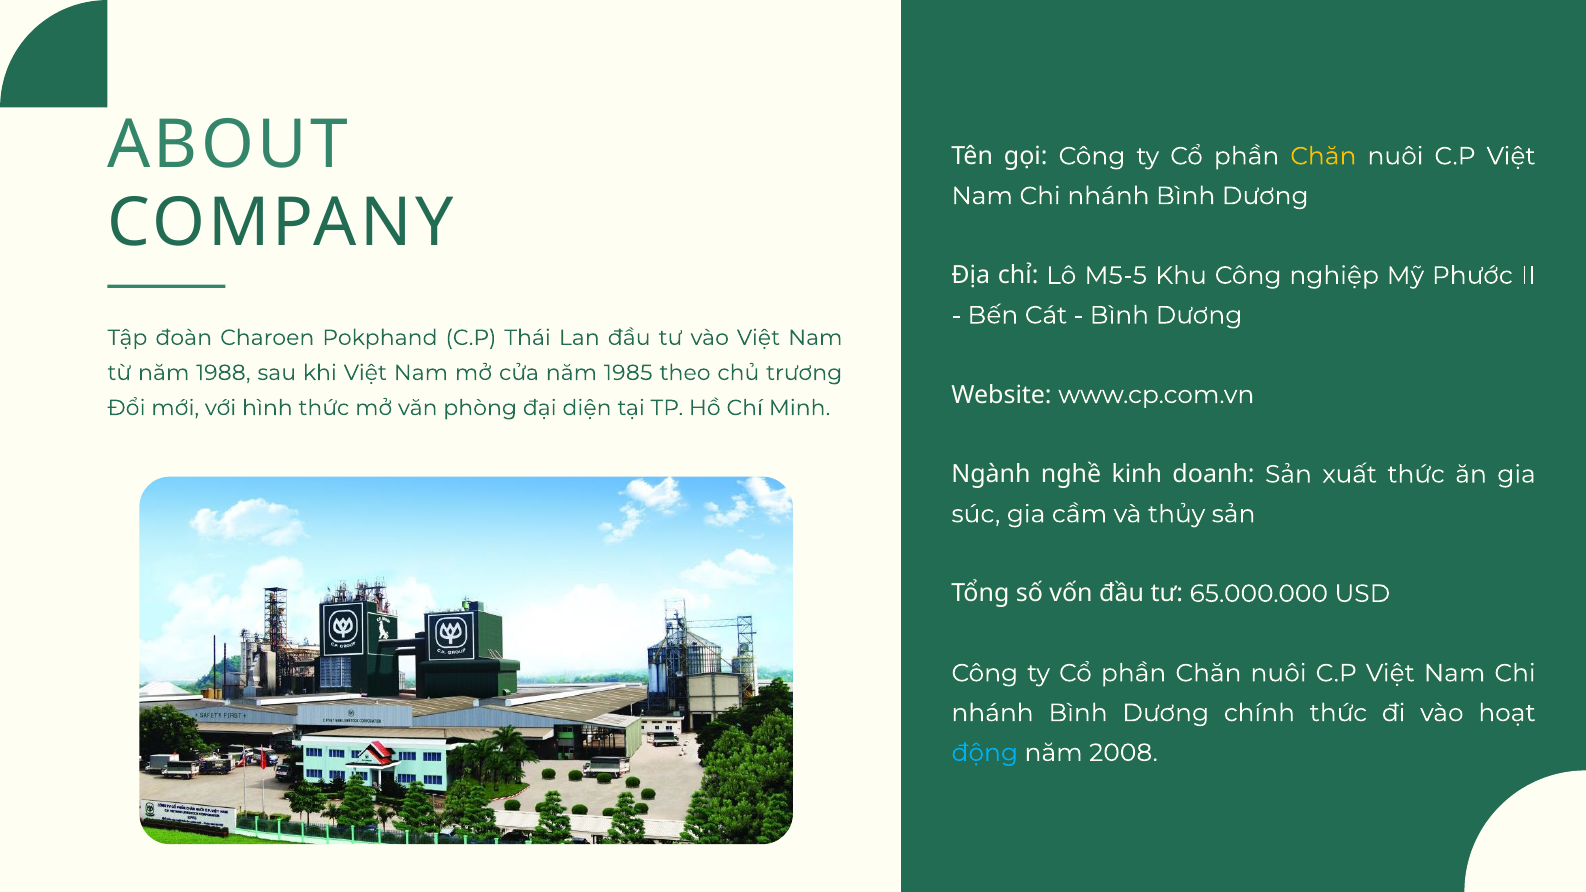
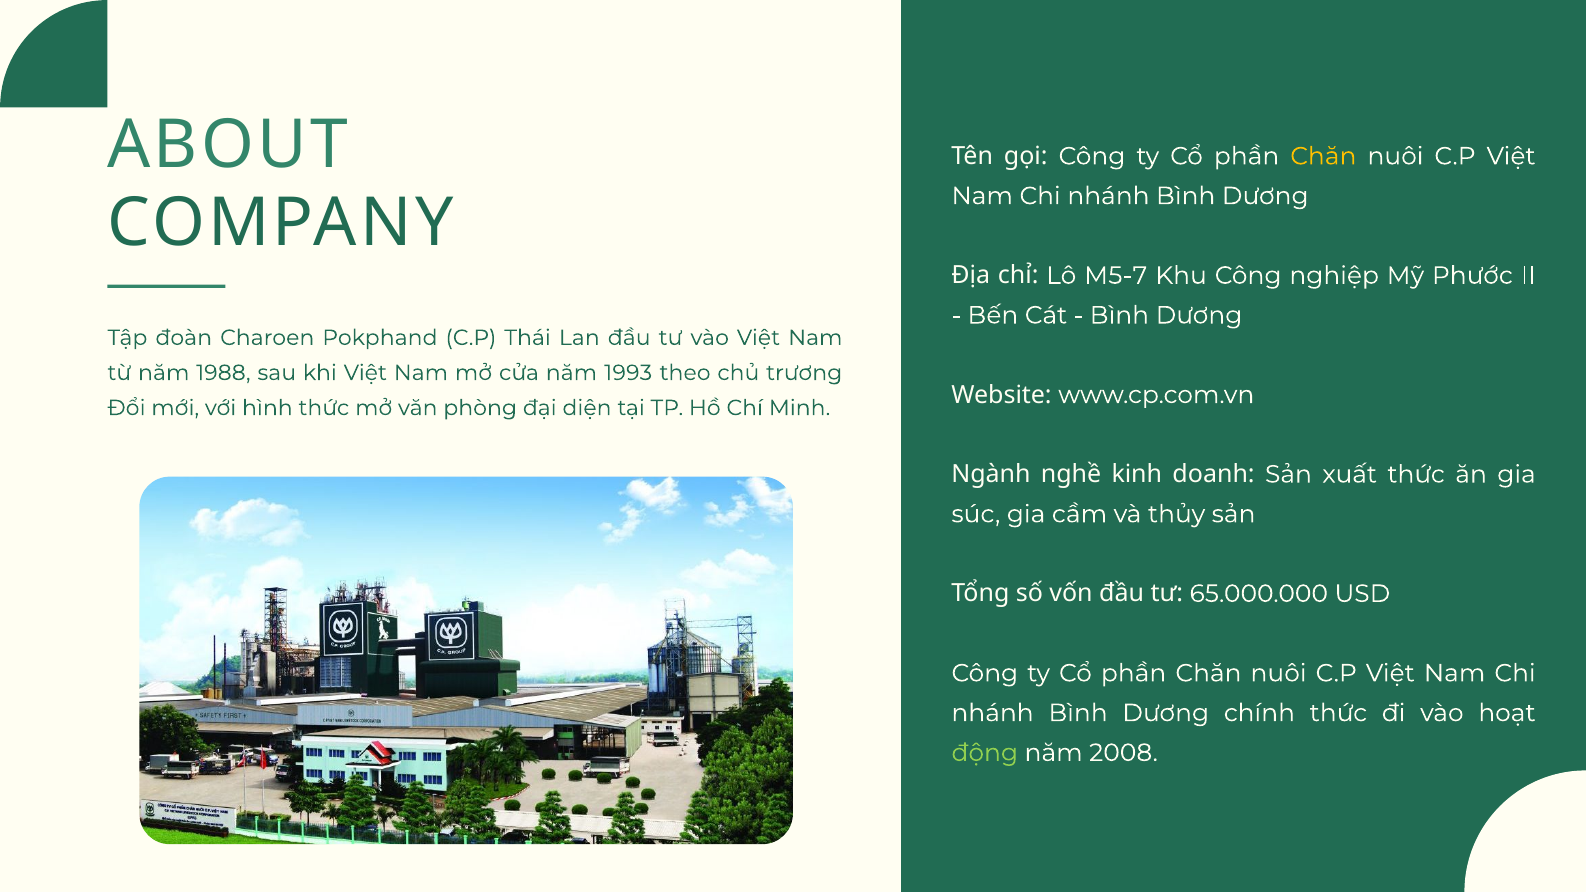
M5-5: M5-5 -> M5-7 (1116, 276)
1985: 1985 -> 1993 (628, 373)
động colour: light blue -> light green (985, 753)
